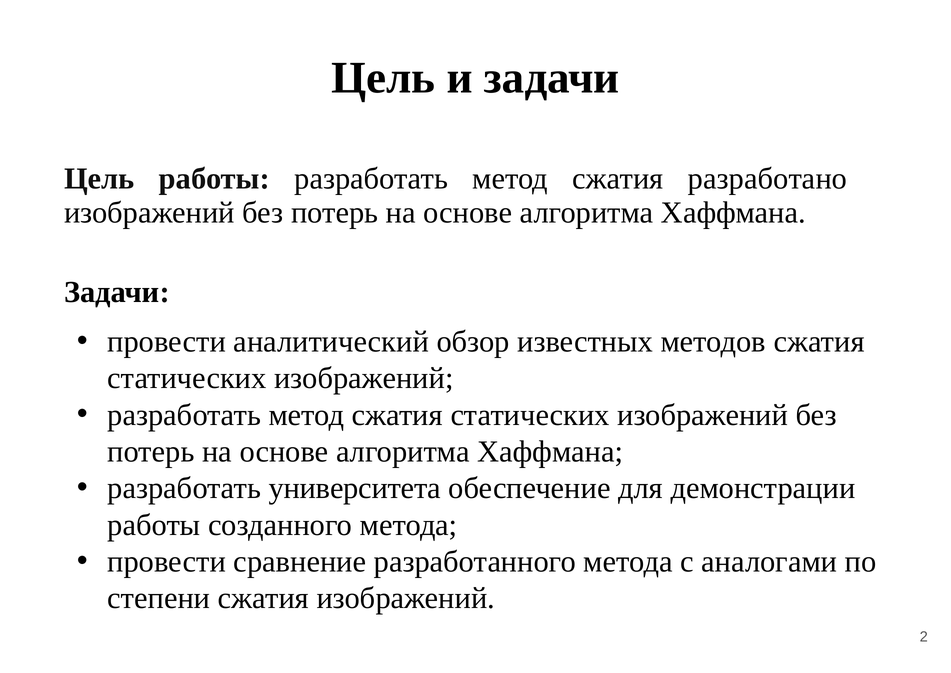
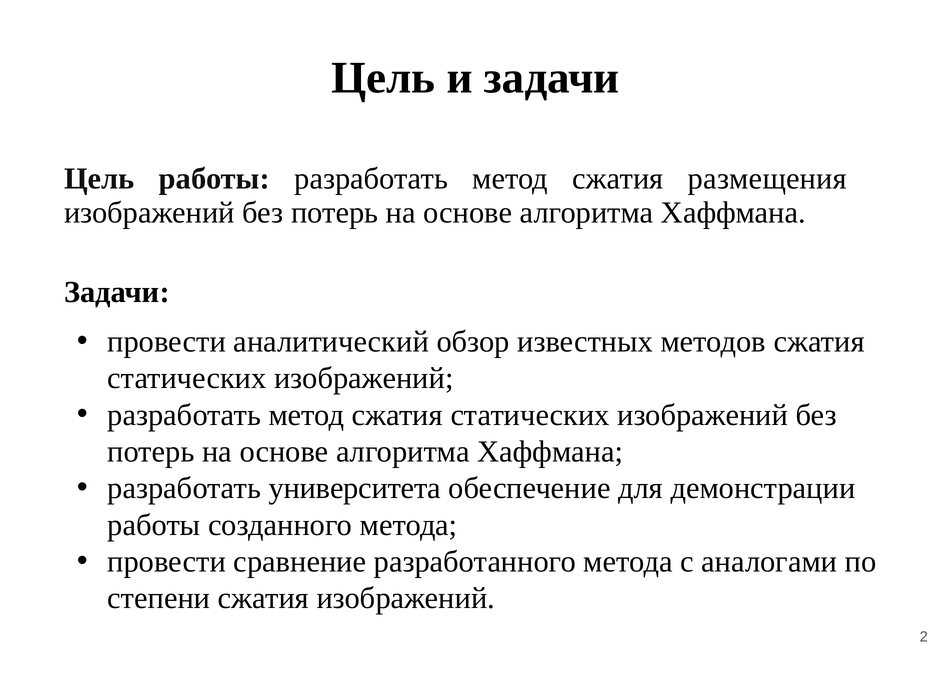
разработано: разработано -> размещения (767, 178)
